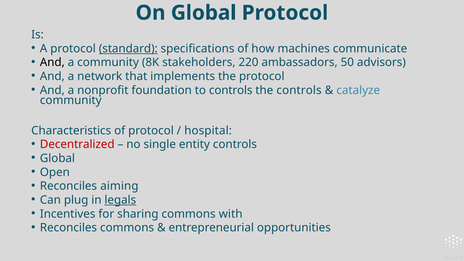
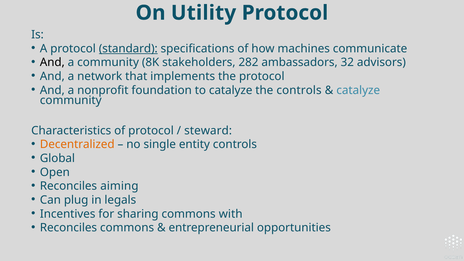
On Global: Global -> Utility (204, 13)
220: 220 -> 282 (248, 62)
50: 50 -> 32 (347, 62)
to controls: controls -> catalyze (231, 90)
hospital: hospital -> steward (208, 131)
Decentralized colour: red -> orange (77, 144)
legals underline: present -> none (120, 200)
